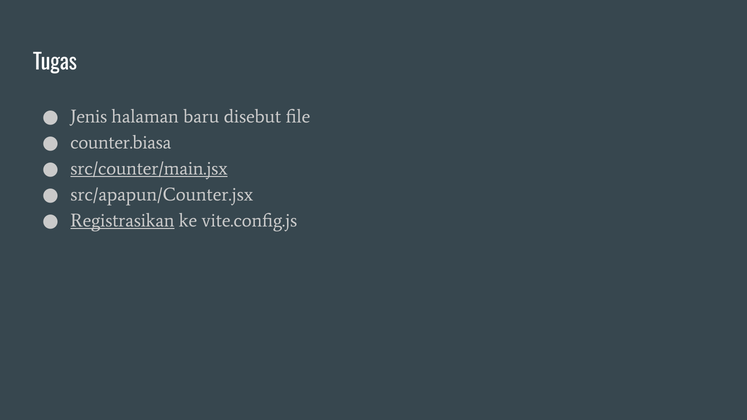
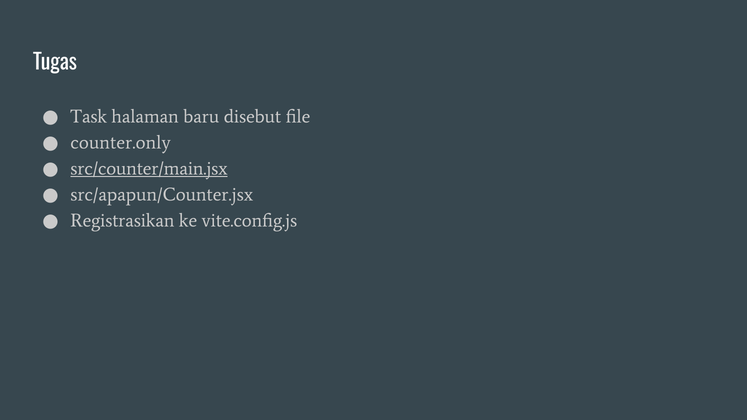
Jenis: Jenis -> Task (89, 117)
counter.biasa: counter.biasa -> counter.only (121, 143)
Registrasikan underline: present -> none (122, 221)
